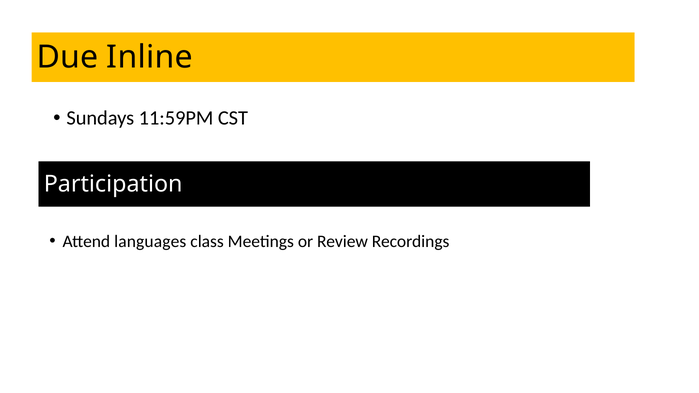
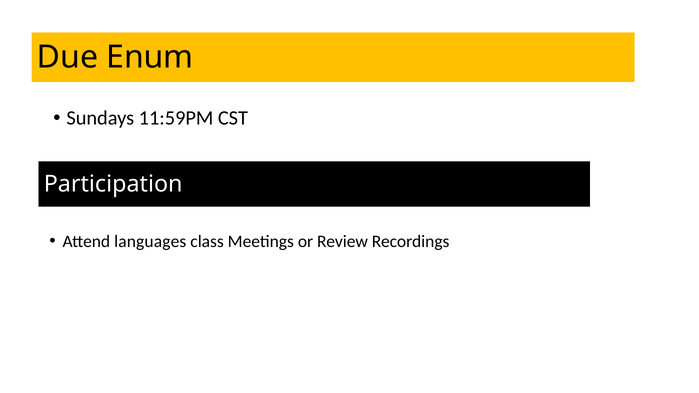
Inline: Inline -> Enum (150, 57)
